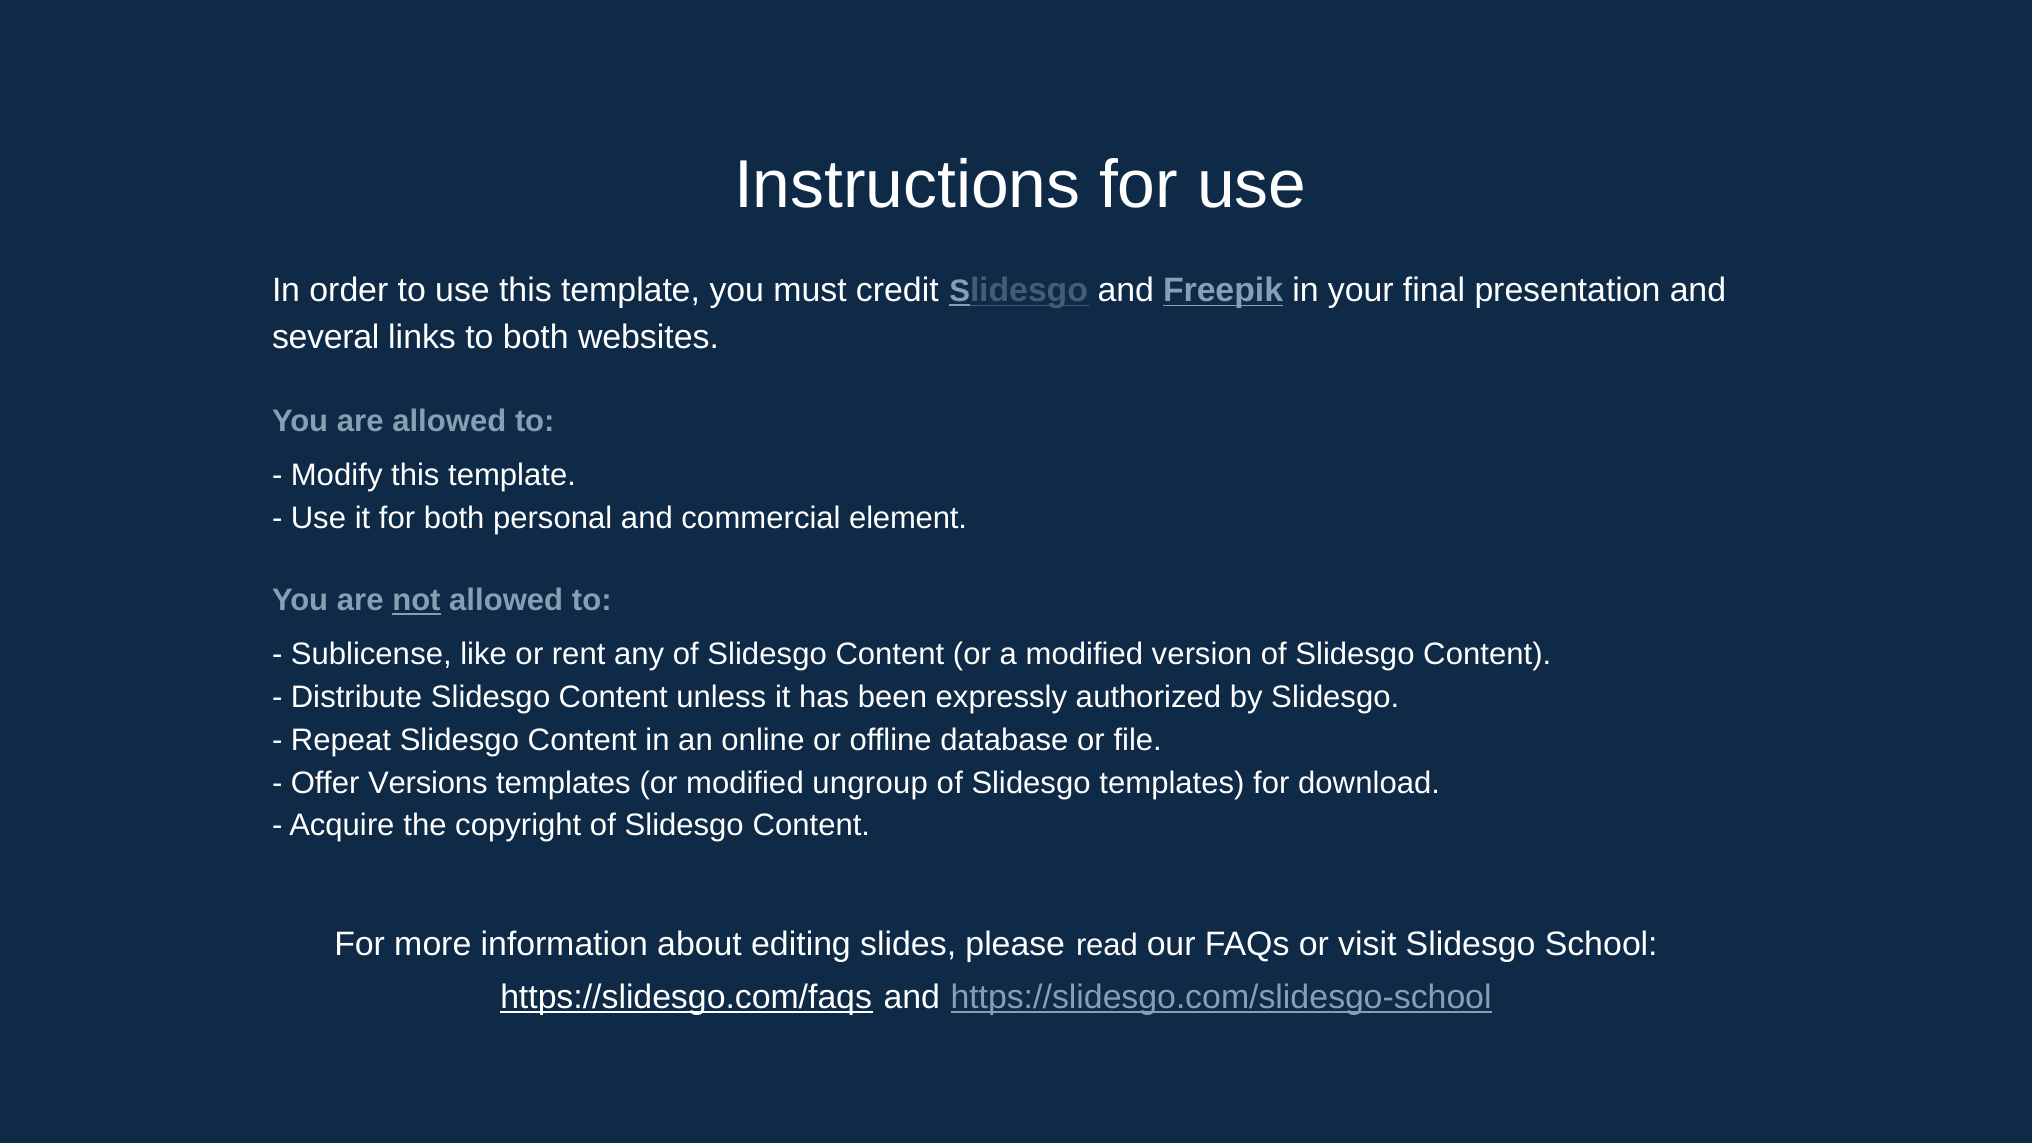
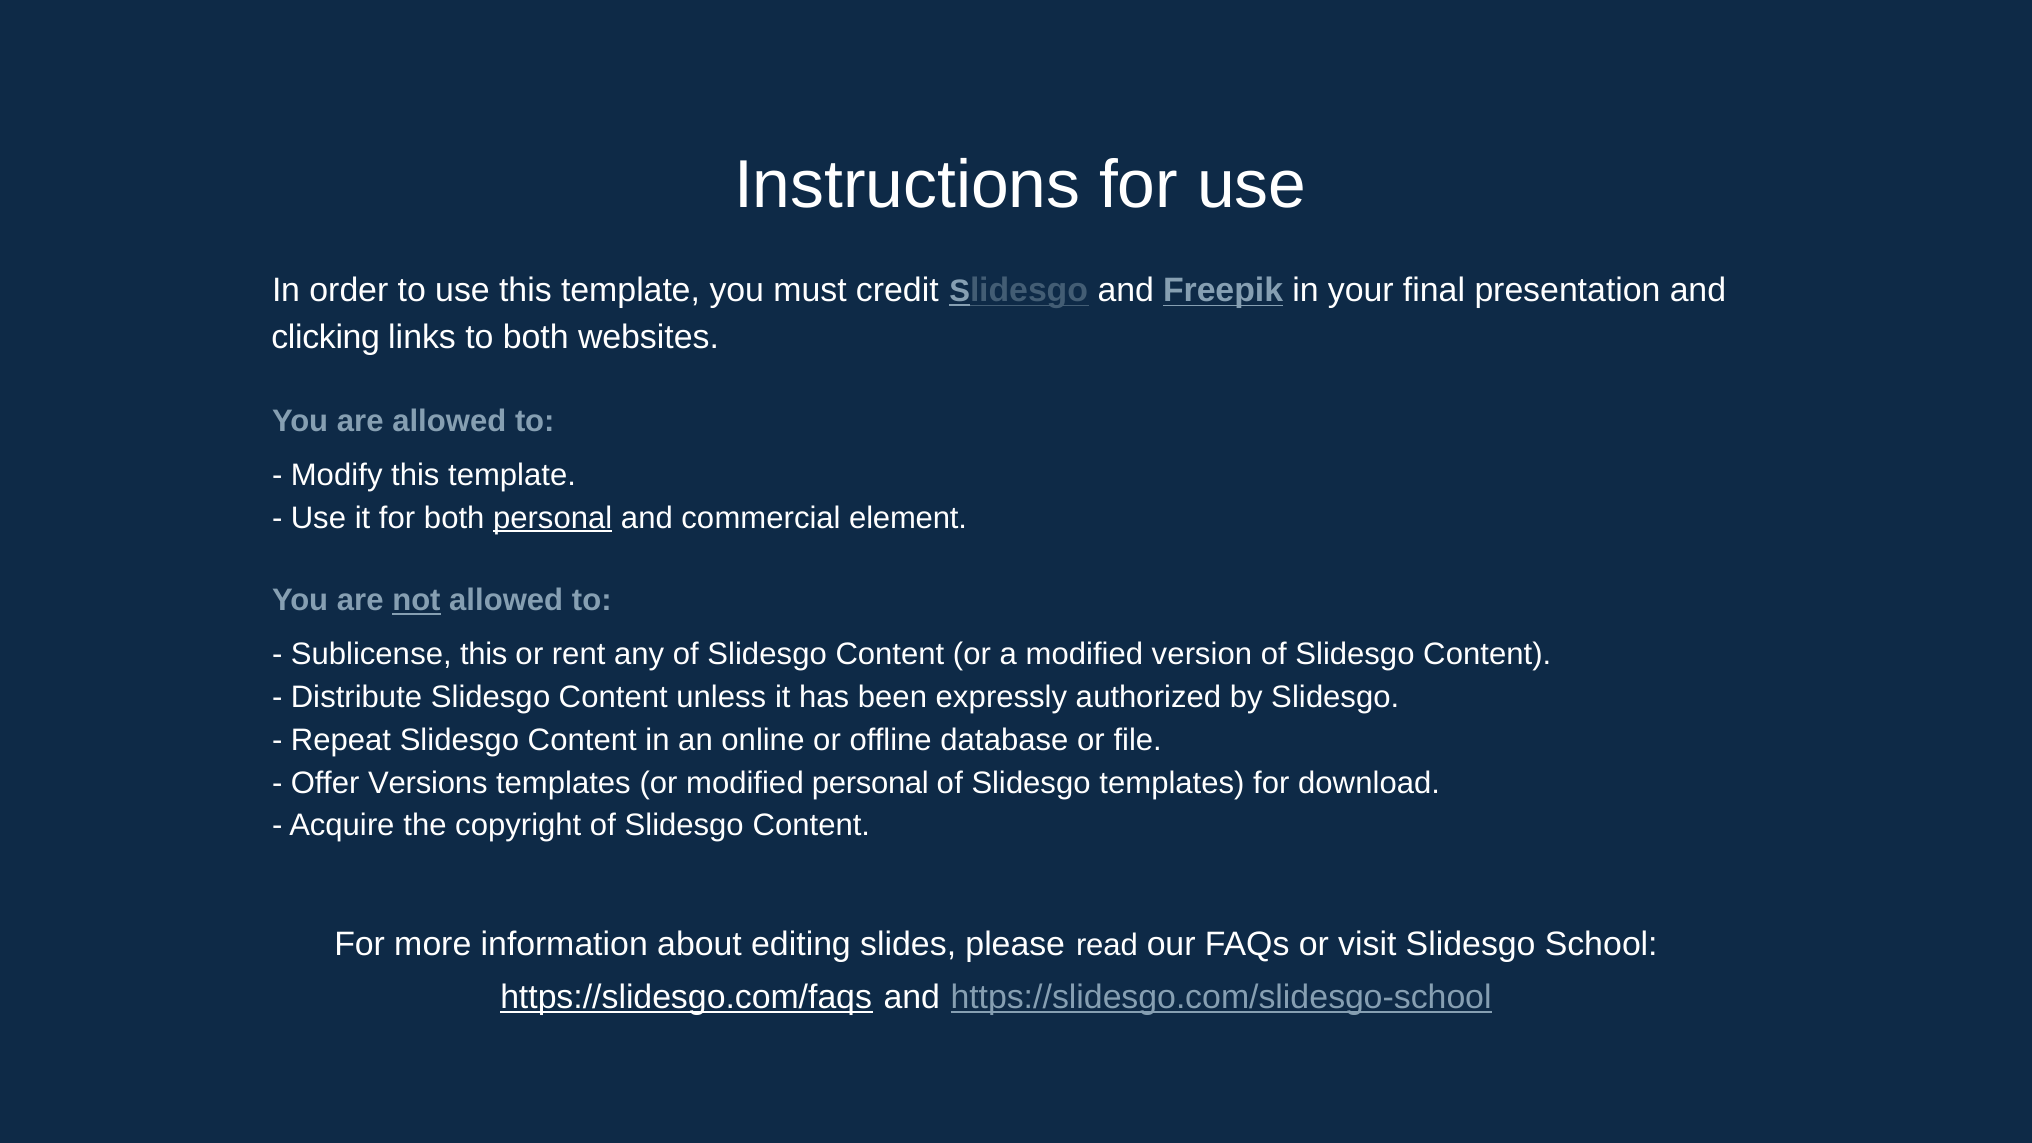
several: several -> clicking (326, 337)
personal underline: none -> present (553, 518)
Sublicense like: like -> this (484, 654)
modified ungroup: ungroup -> personal (870, 783)
